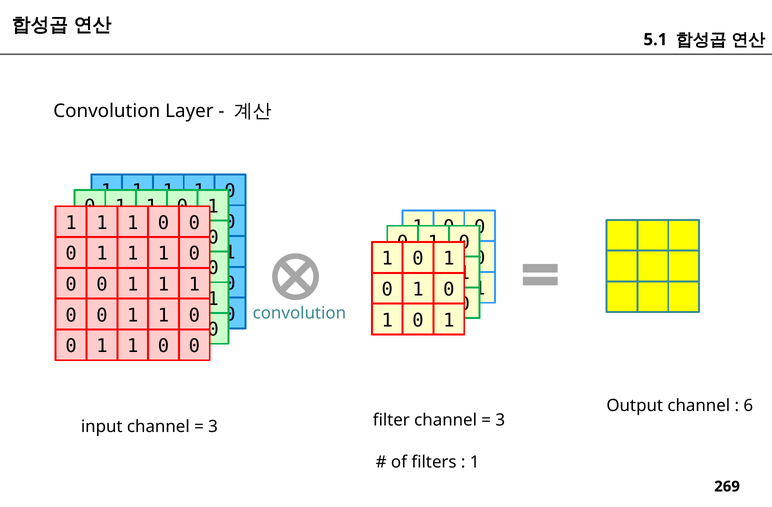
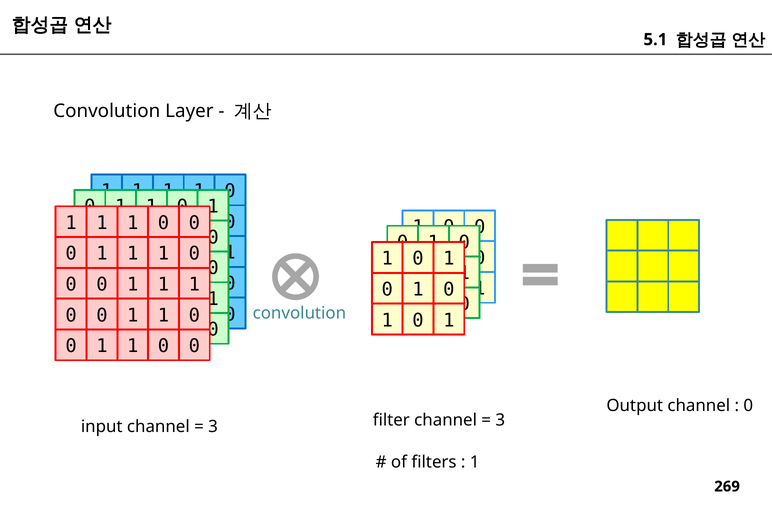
6: 6 -> 0 (748, 406)
